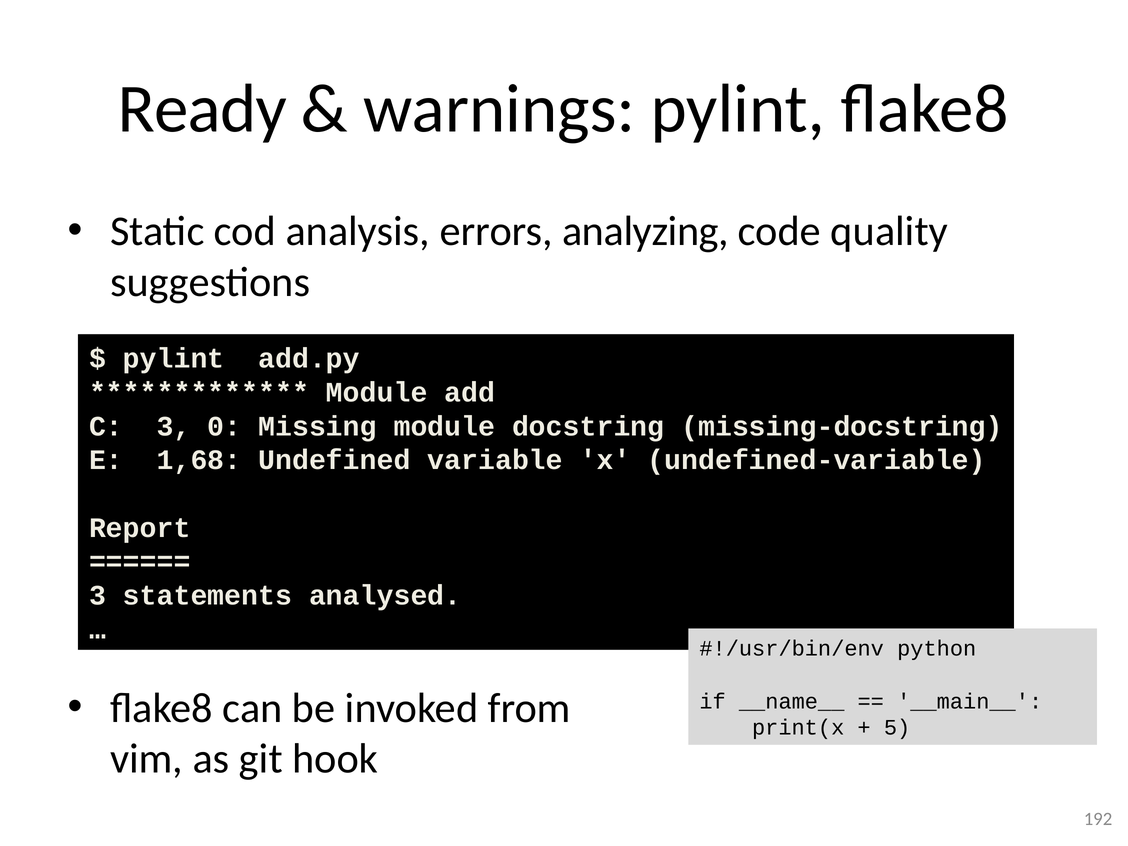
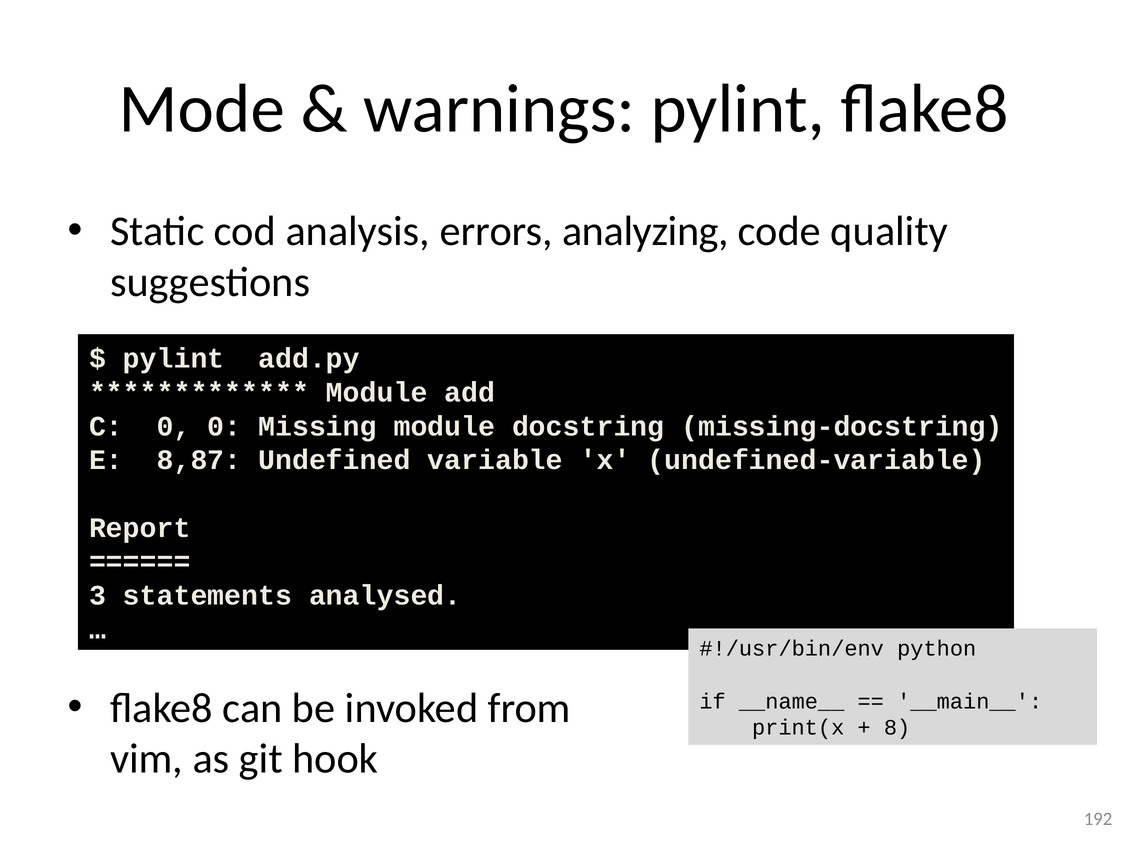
Ready: Ready -> Mode (202, 109)
C 3: 3 -> 0 (174, 426)
1,68: 1,68 -> 8,87 (199, 460)
5: 5 -> 8 (897, 728)
